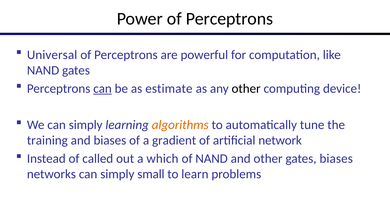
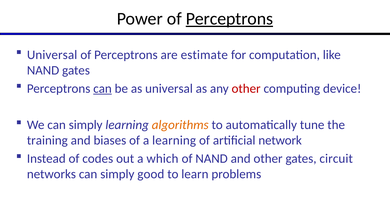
Perceptrons underline: none -> present (229, 19)
powerful: powerful -> estimate (204, 55)
as estimate: estimate -> universal (169, 89)
other colour: black -> red (246, 89)
a gradient: gradient -> learning (174, 141)
called: called -> codes (98, 159)
gates biases: biases -> circuit (336, 159)
small: small -> good (151, 175)
